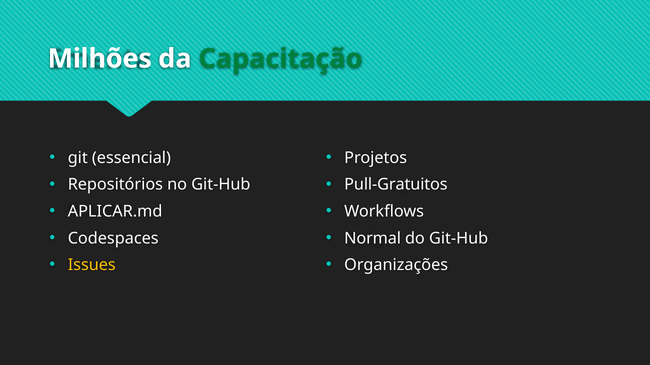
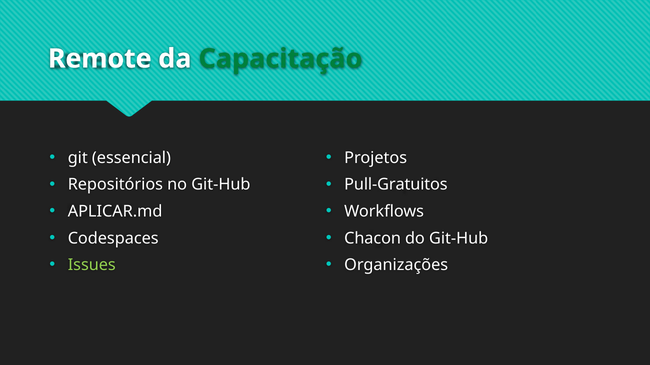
Milhões: Milhões -> Remote (100, 59)
Normal: Normal -> Chacon (373, 239)
Issues colour: yellow -> light green (92, 265)
